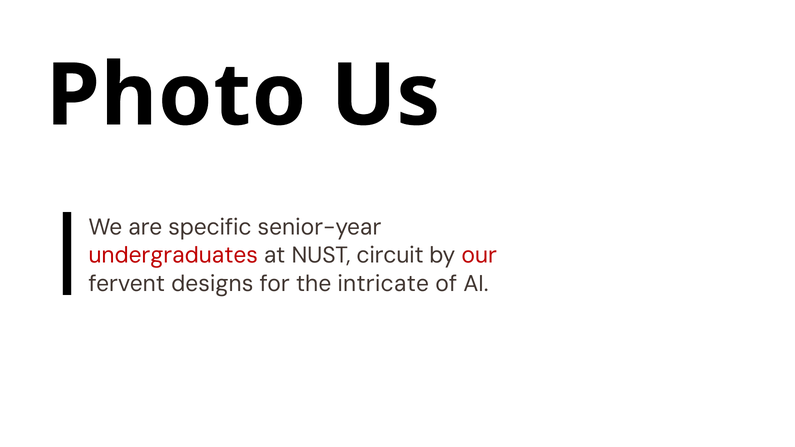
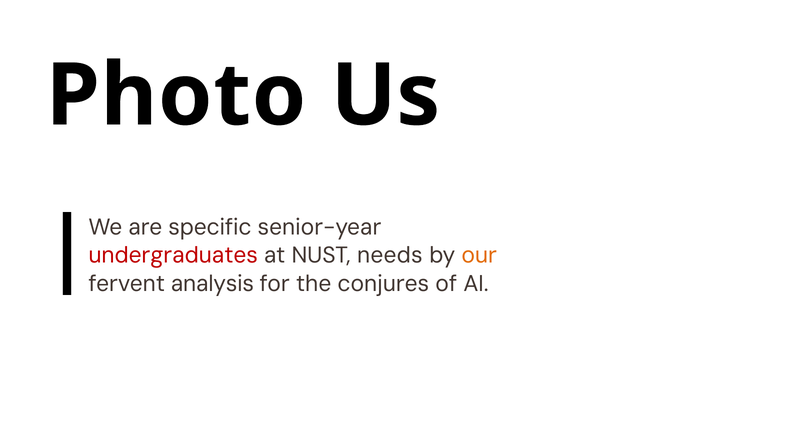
circuit: circuit -> needs (390, 255)
our colour: red -> orange (479, 255)
designs: designs -> analysis (212, 284)
intricate: intricate -> conjures (383, 284)
